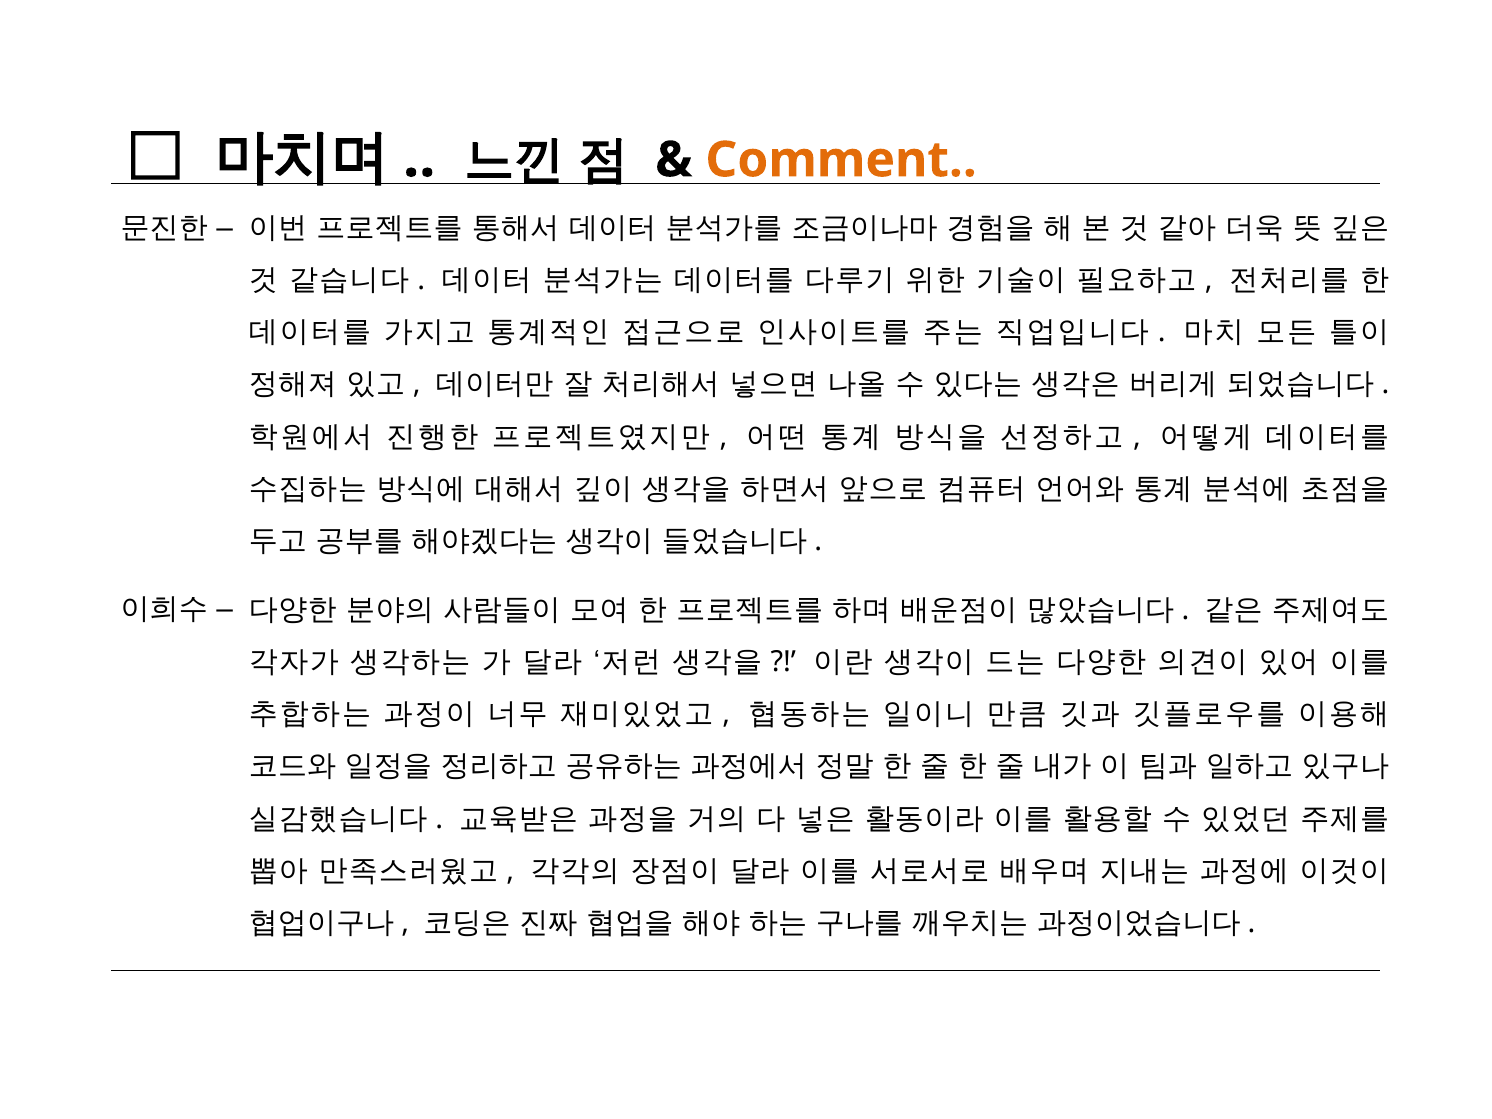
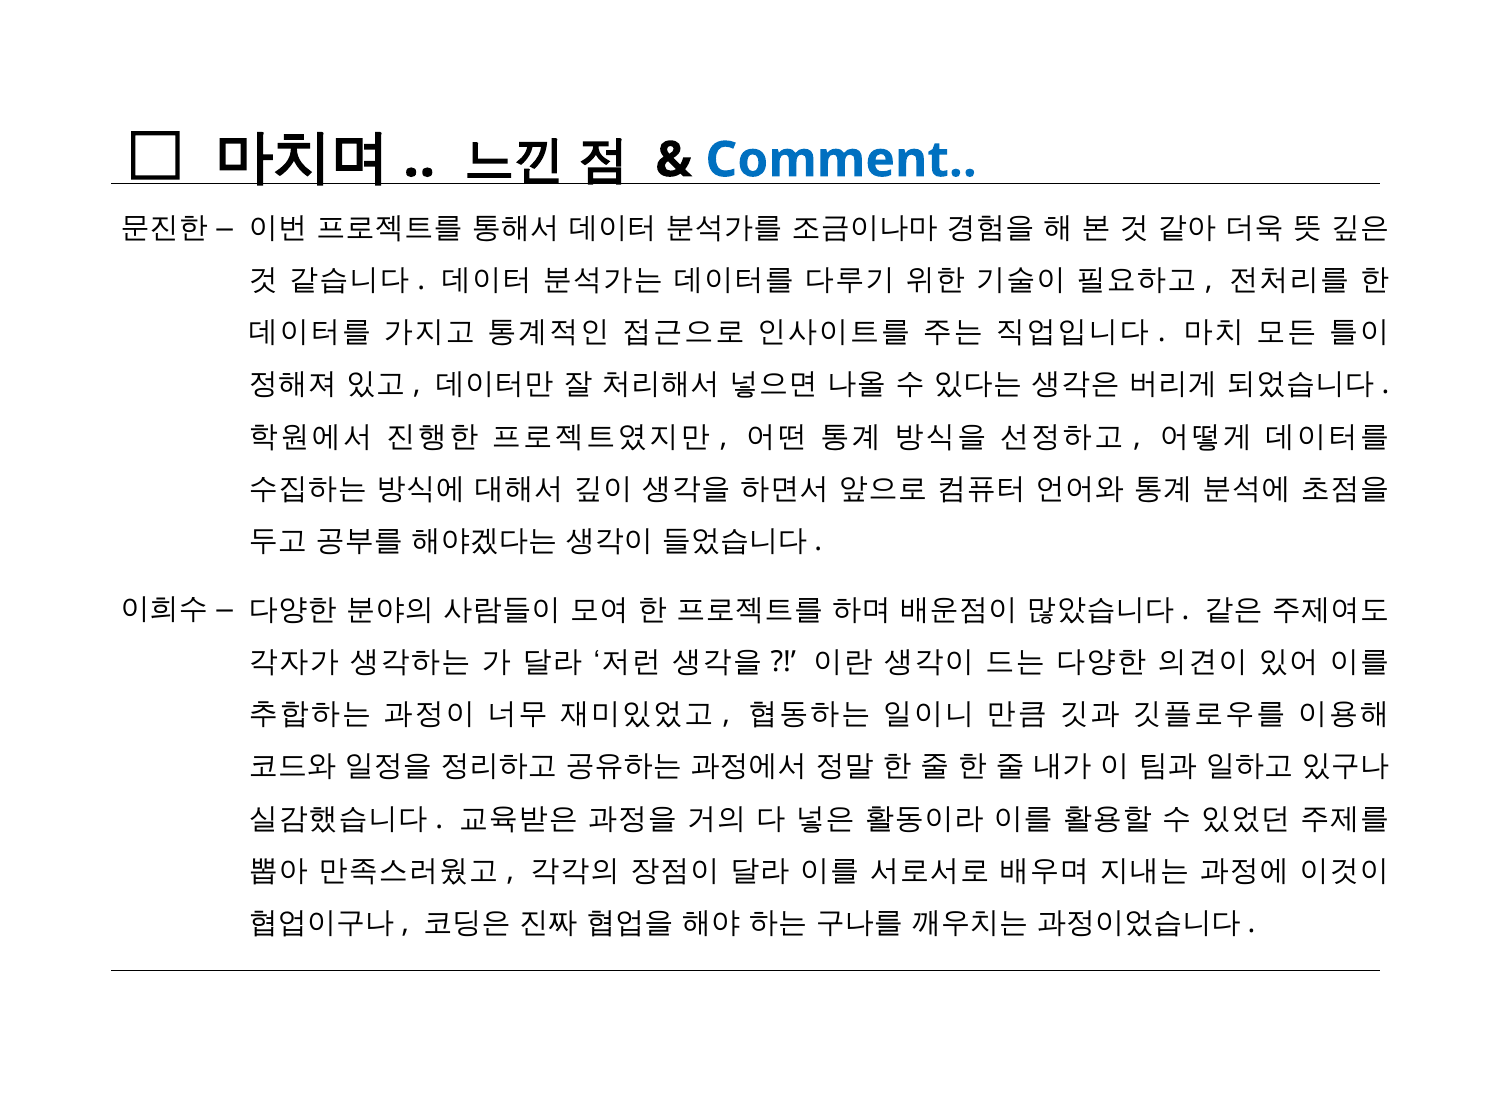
Comment colour: orange -> blue (841, 160)
